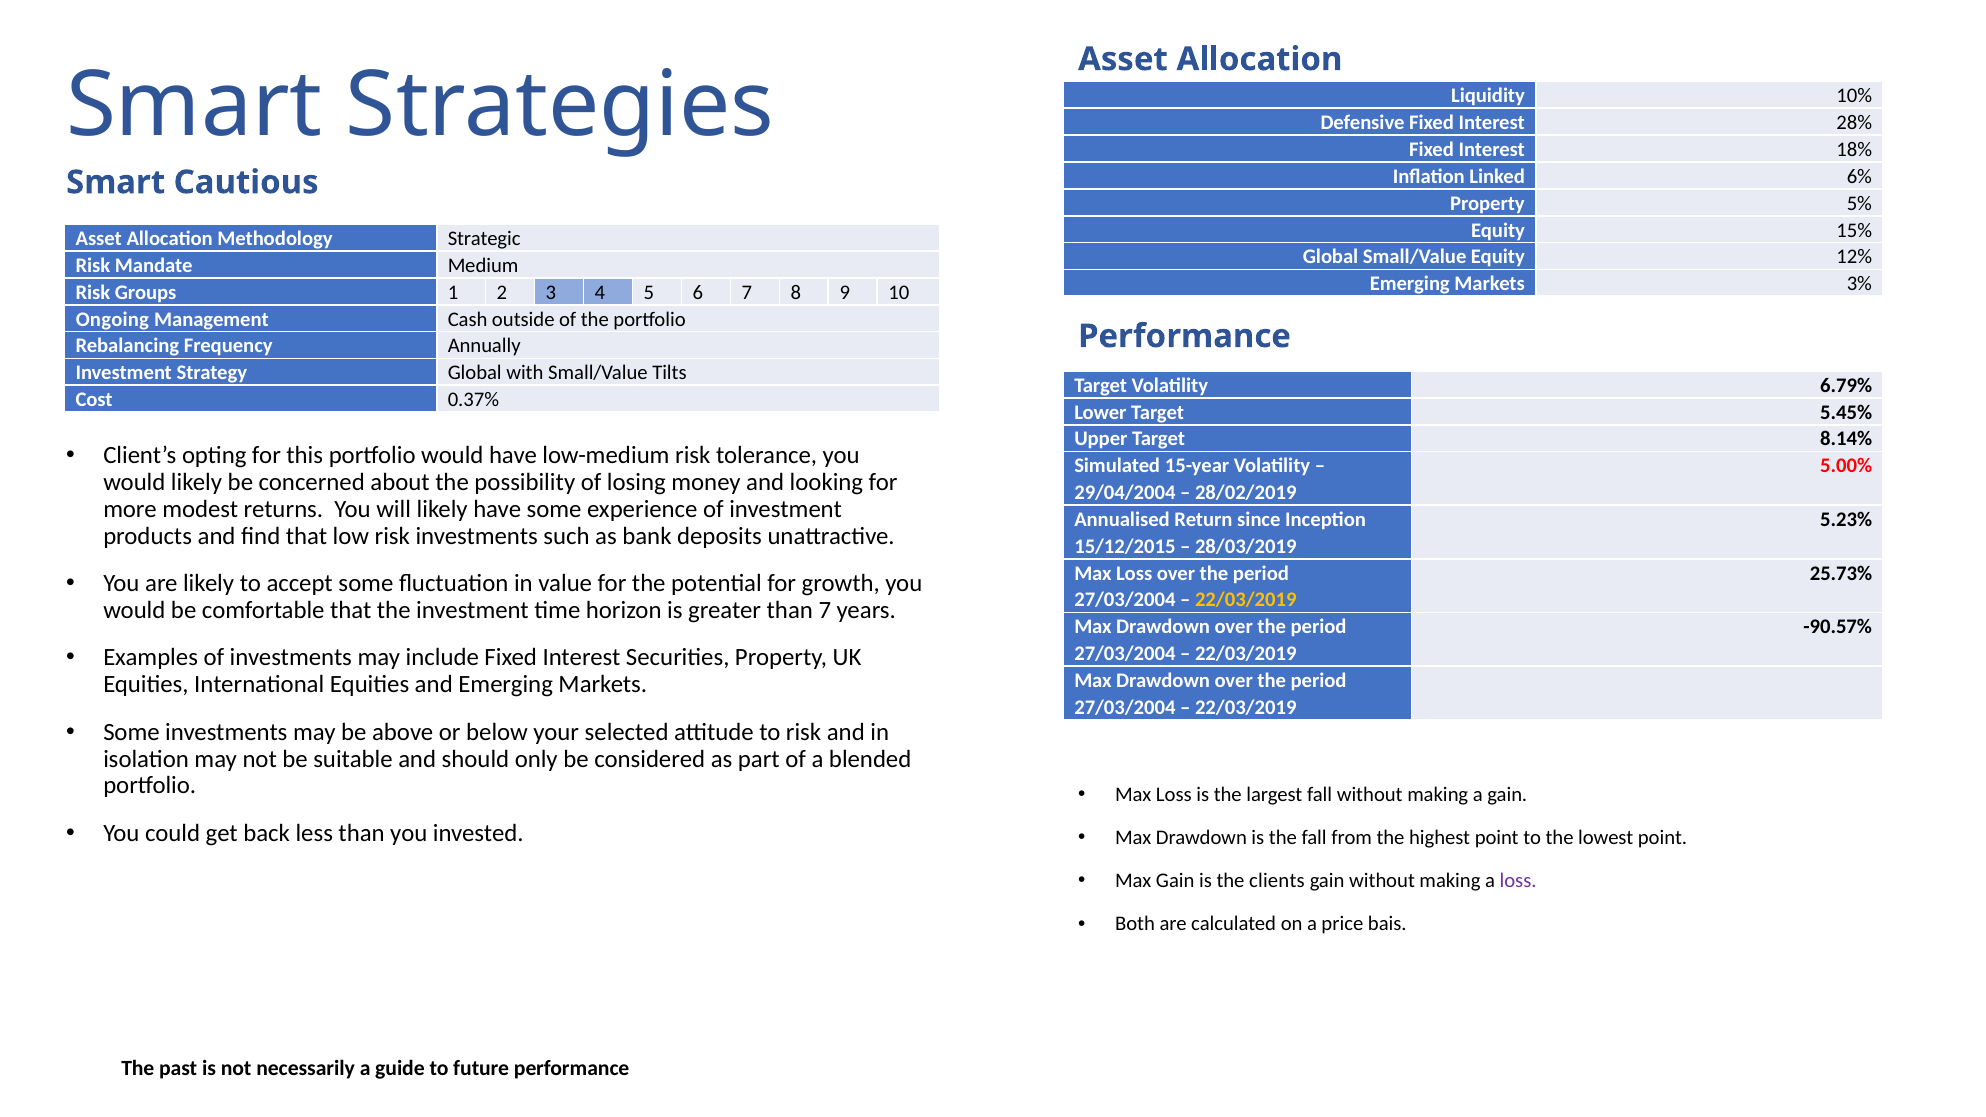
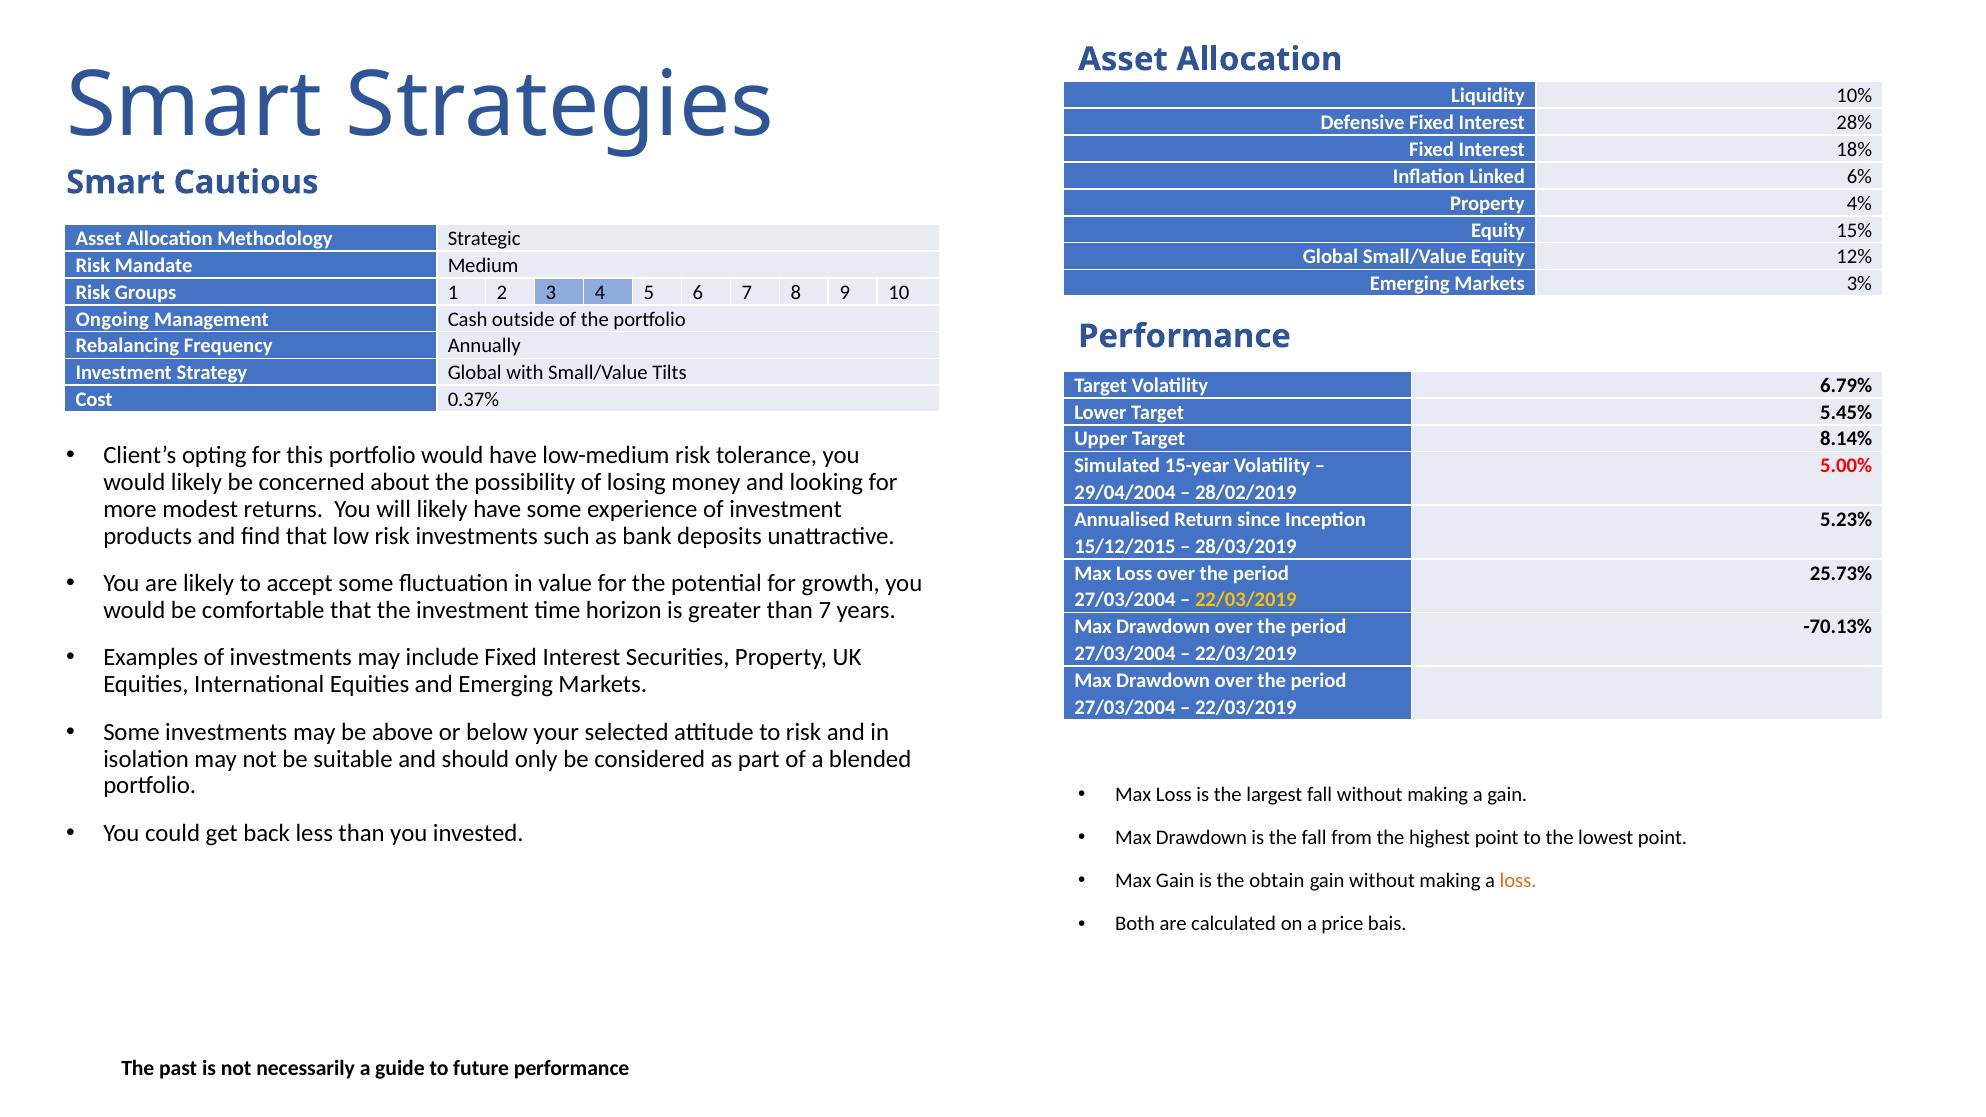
5%: 5% -> 4% (1859, 203)
-90.57%: -90.57% -> -70.13% (1838, 627)
clients: clients -> obtain (1277, 881)
loss colour: purple -> orange (1518, 881)
